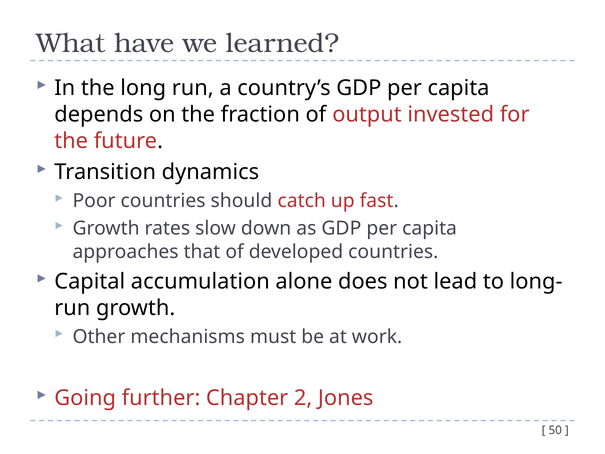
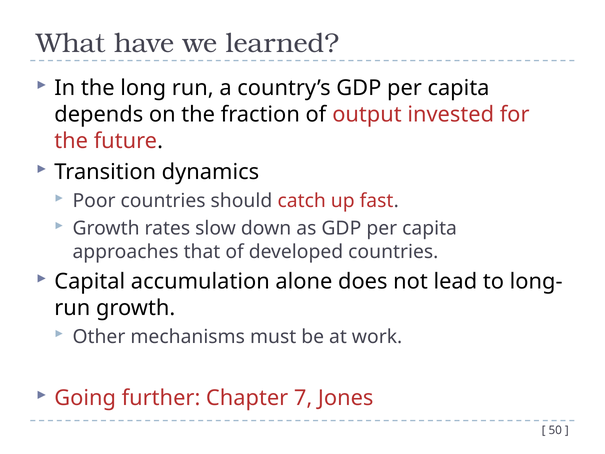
2: 2 -> 7 (303, 398)
